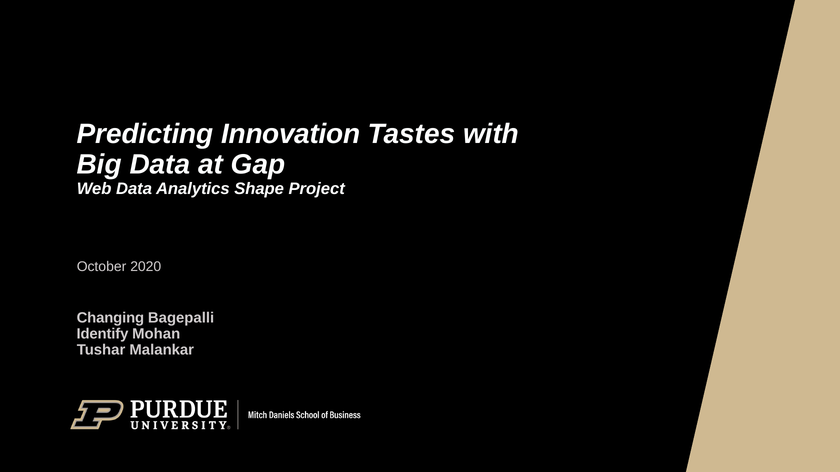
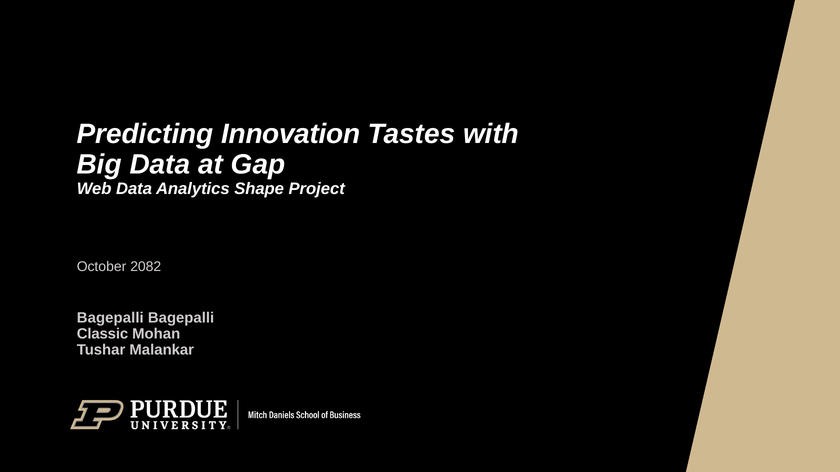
2020: 2020 -> 2082 (146, 267)
Changing: Changing -> Bagepalli (110, 318)
Identify: Identify -> Classic (102, 334)
